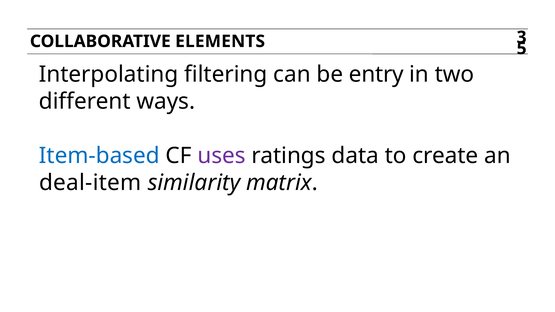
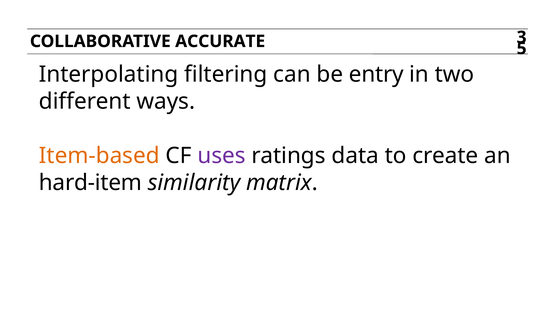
ELEMENTS: ELEMENTS -> ACCURATE (220, 41)
Item-based colour: blue -> orange (99, 156)
deal-item: deal-item -> hard-item (90, 183)
